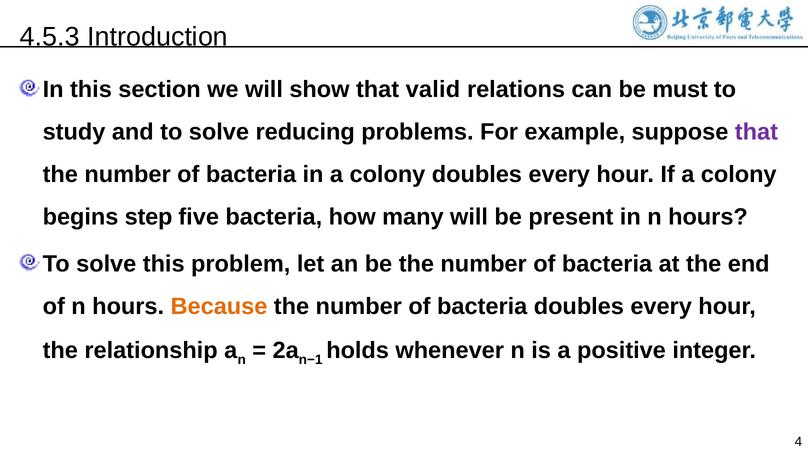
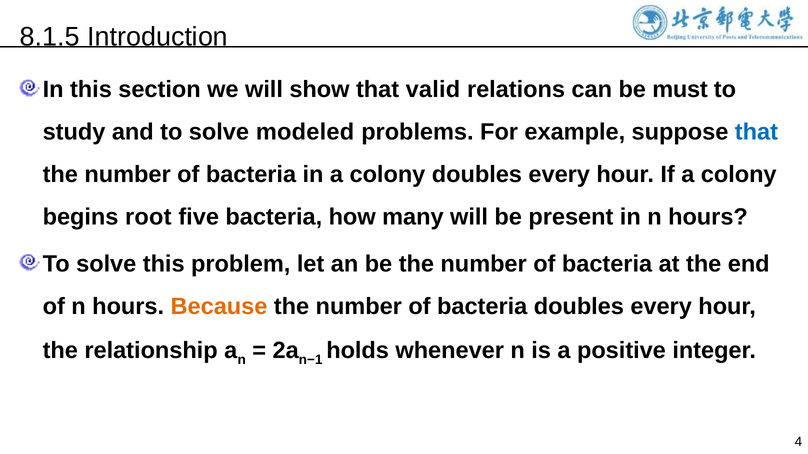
4.5.3: 4.5.3 -> 8.1.5 (50, 37)
reducing: reducing -> modeled (305, 132)
that colour: purple -> blue (756, 132)
step: step -> root (148, 217)
